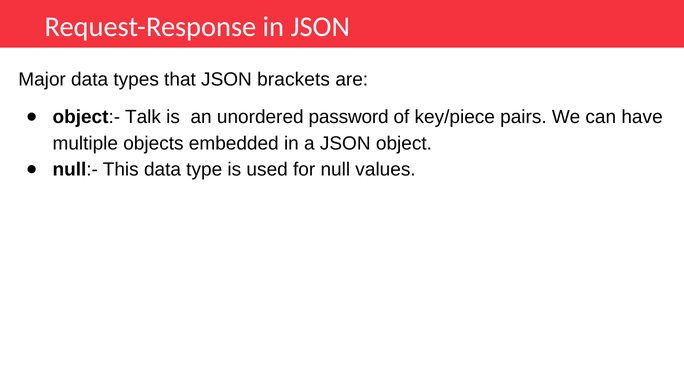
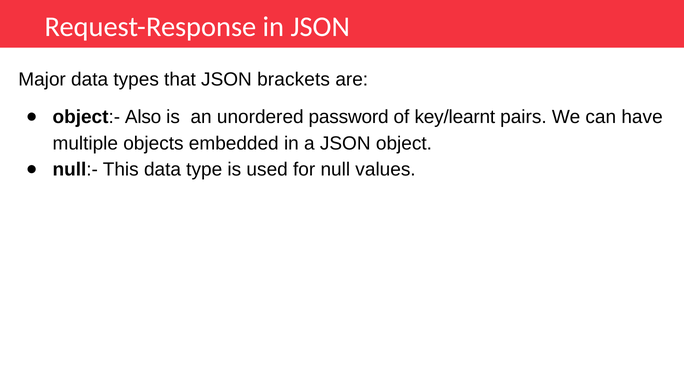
Talk: Talk -> Also (143, 117)
key/piece: key/piece -> key/learnt (455, 117)
